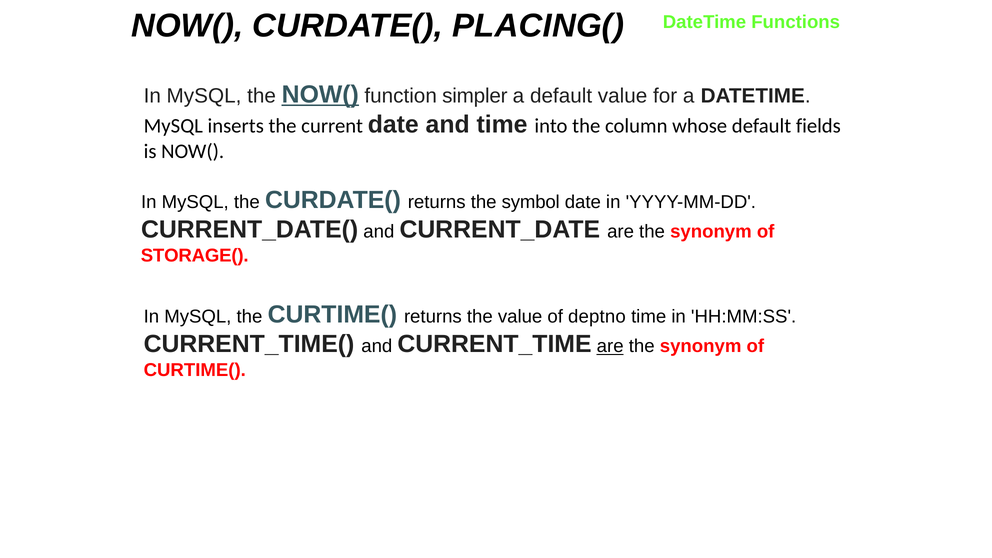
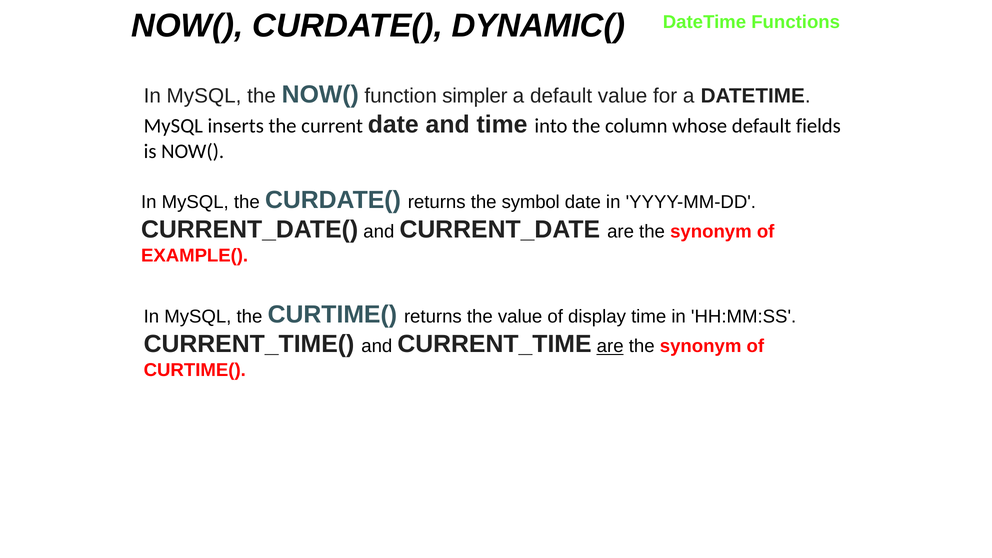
PLACING(: PLACING( -> DYNAMIC( (538, 26)
NOW( underline: present -> none (320, 95)
STORAGE(: STORAGE( -> EXAMPLE( (195, 255)
deptno: deptno -> display (597, 317)
